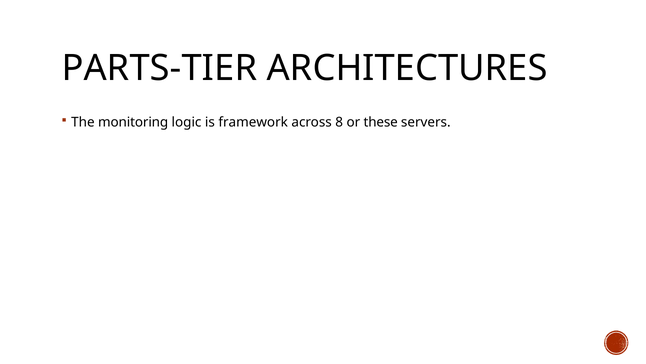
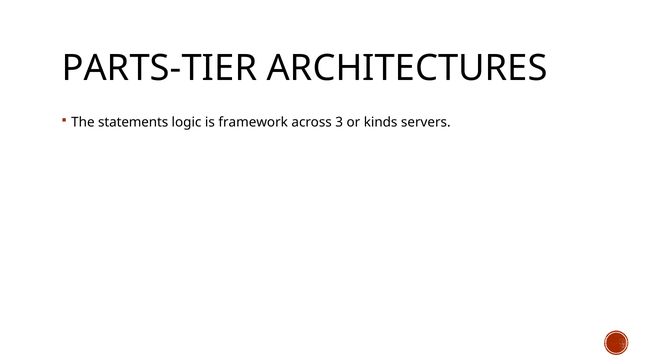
monitoring: monitoring -> statements (133, 122)
8: 8 -> 3 (339, 122)
these: these -> kinds (381, 122)
